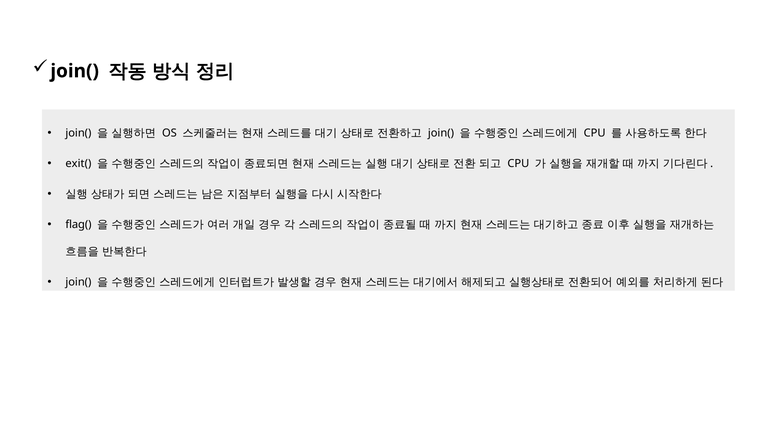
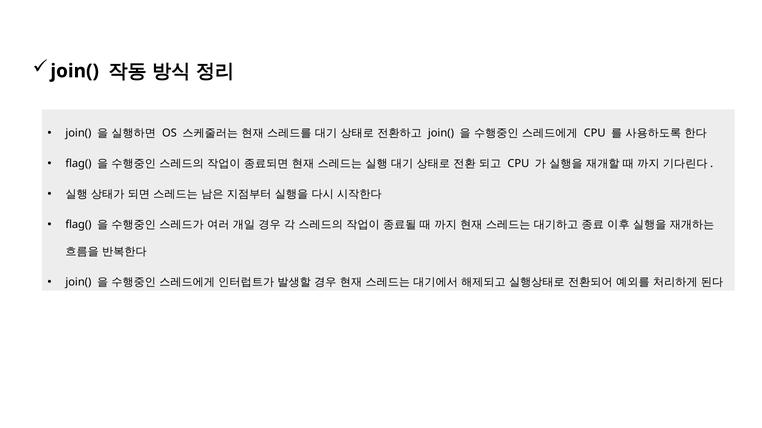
exit(: exit( -> flag( (78, 164)
